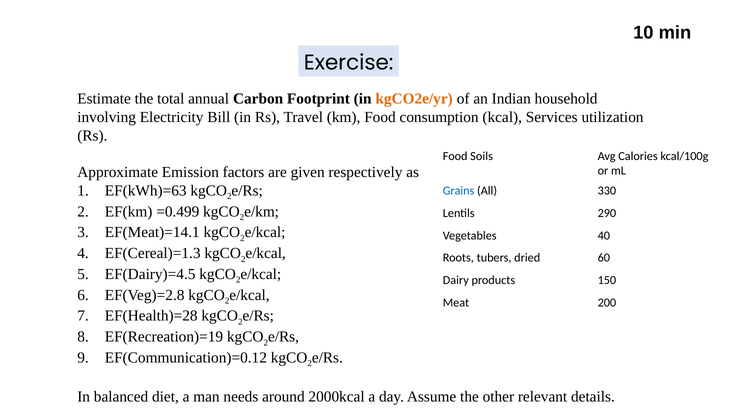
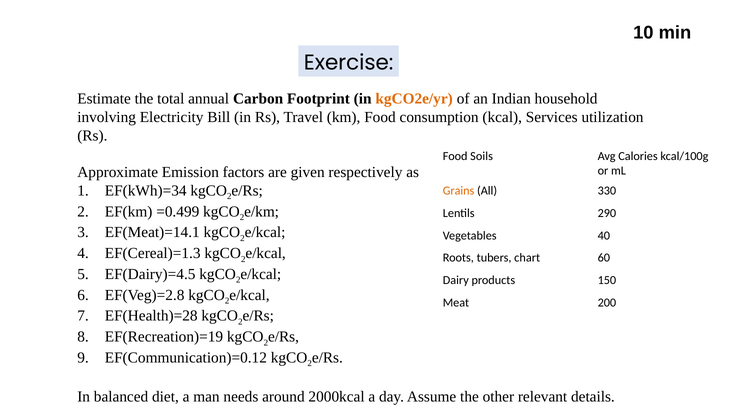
EF(kWh)=63: EF(kWh)=63 -> EF(kWh)=34 (146, 191)
Grains colour: blue -> orange (459, 191)
dried: dried -> chart (527, 258)
